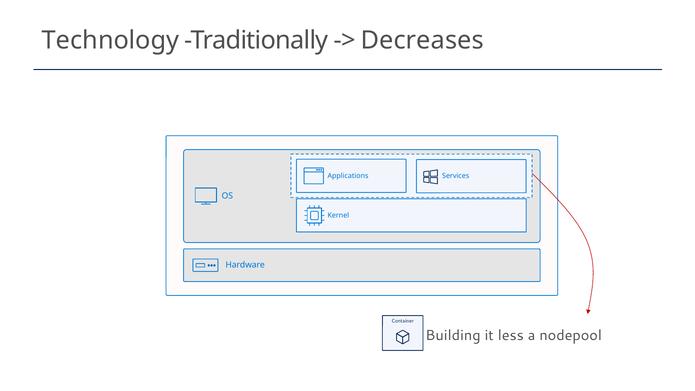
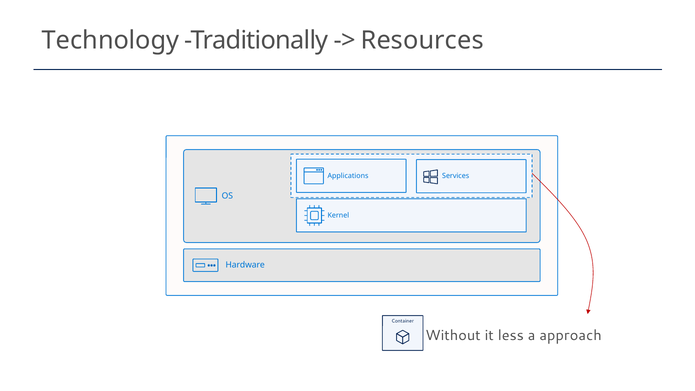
Decreases: Decreases -> Resources (422, 40)
Building: Building -> Without (453, 336)
nodepool: nodepool -> approach (571, 336)
